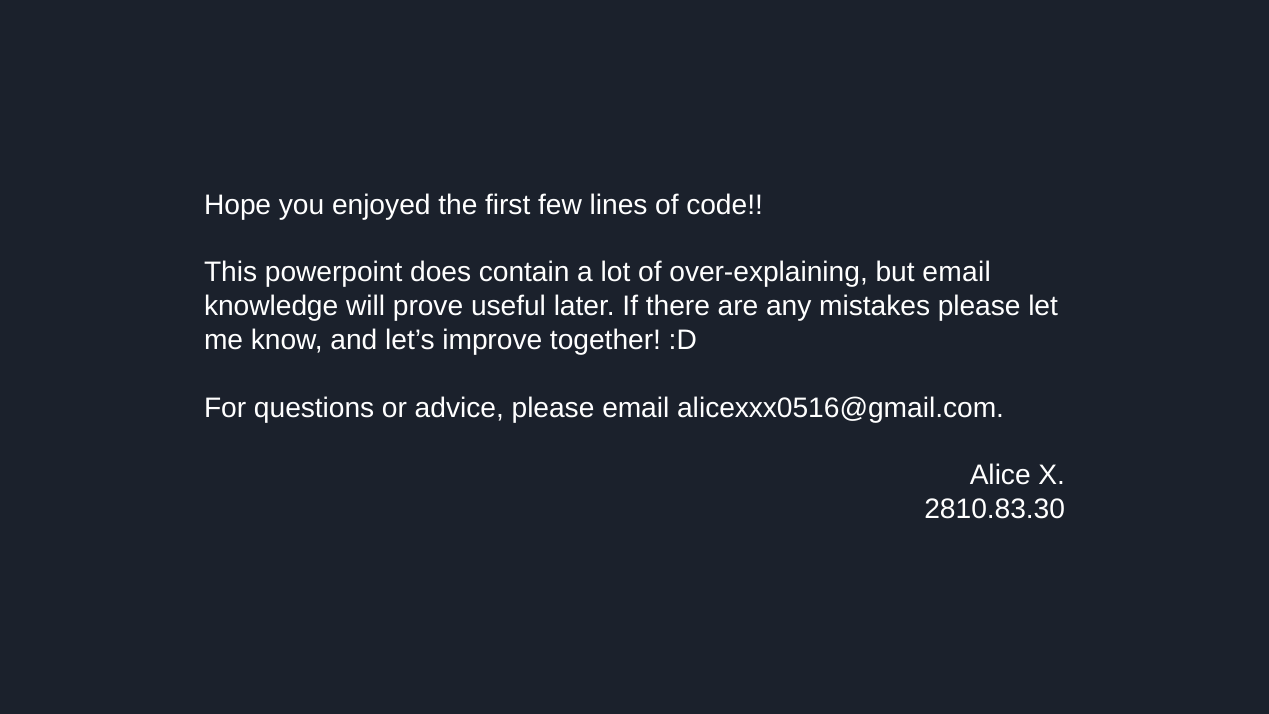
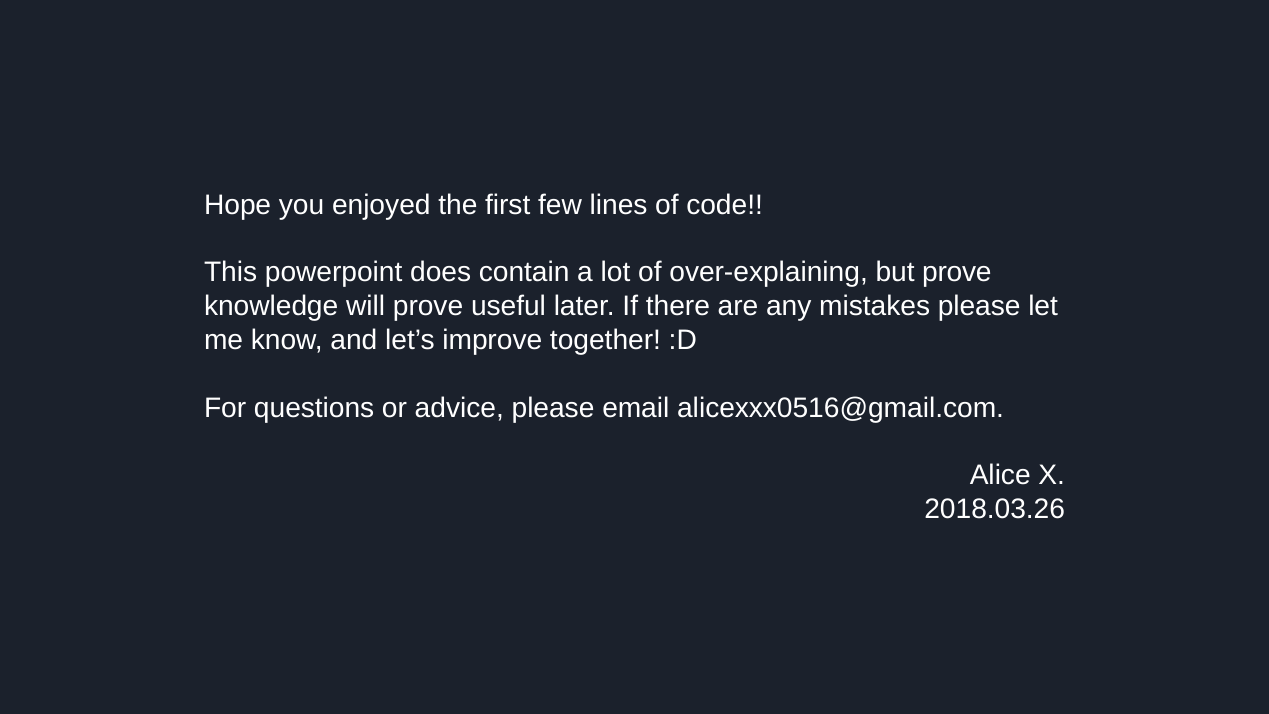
but email: email -> prove (957, 272)
2810.83.30: 2810.83.30 -> 2018.03.26 (995, 509)
